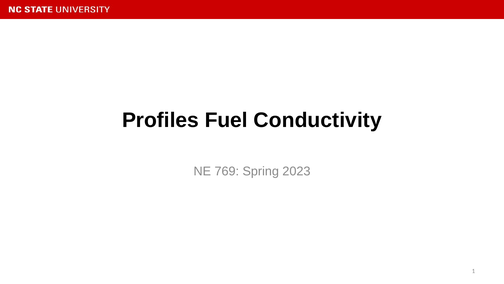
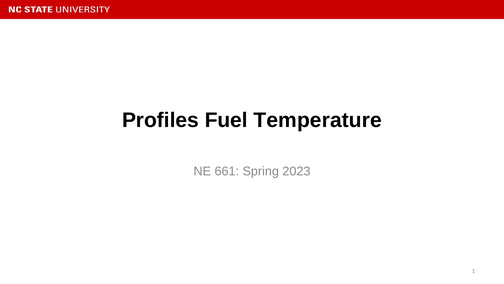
Conductivity: Conductivity -> Temperature (318, 120)
769: 769 -> 661 (227, 171)
